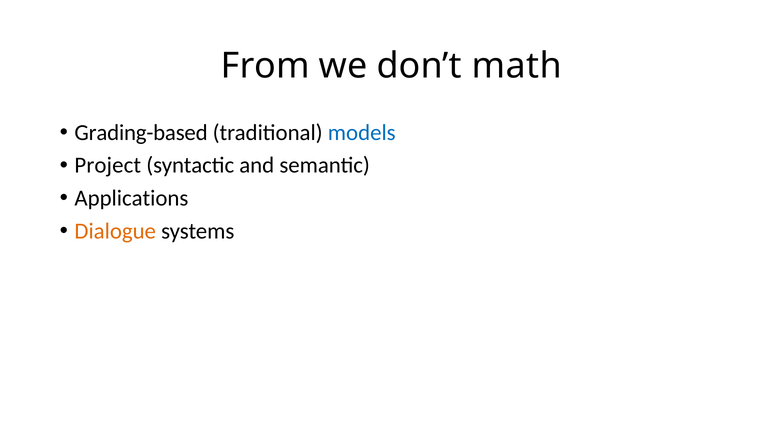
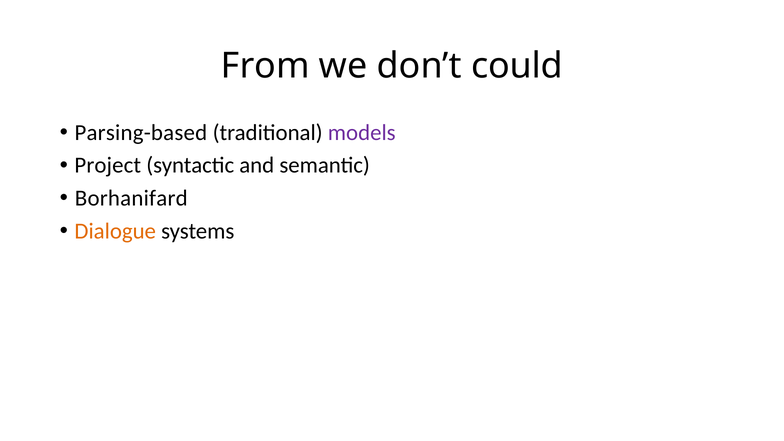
math: math -> could (517, 66)
Grading-based: Grading-based -> Parsing-based (141, 133)
models colour: blue -> purple (362, 133)
Applications: Applications -> Borhanifard (131, 198)
